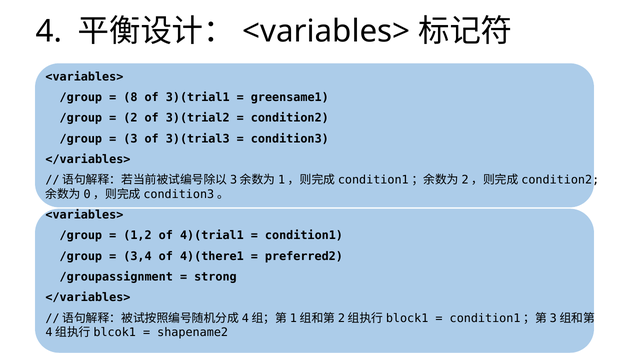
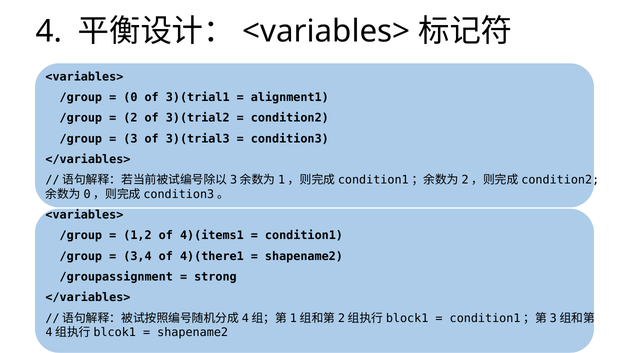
8: 8 -> 0 (130, 98)
greensame1: greensame1 -> alignment1 (290, 98)
4)(trial1: 4)(trial1 -> 4)(items1 (212, 236)
preferred2: preferred2 -> shapename2 (304, 256)
